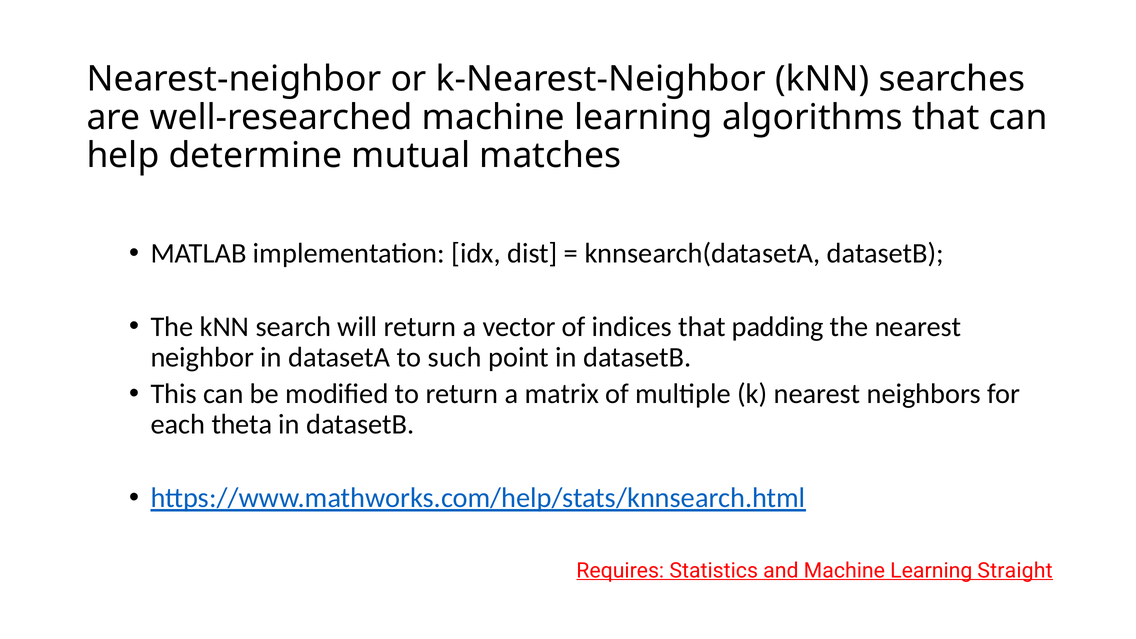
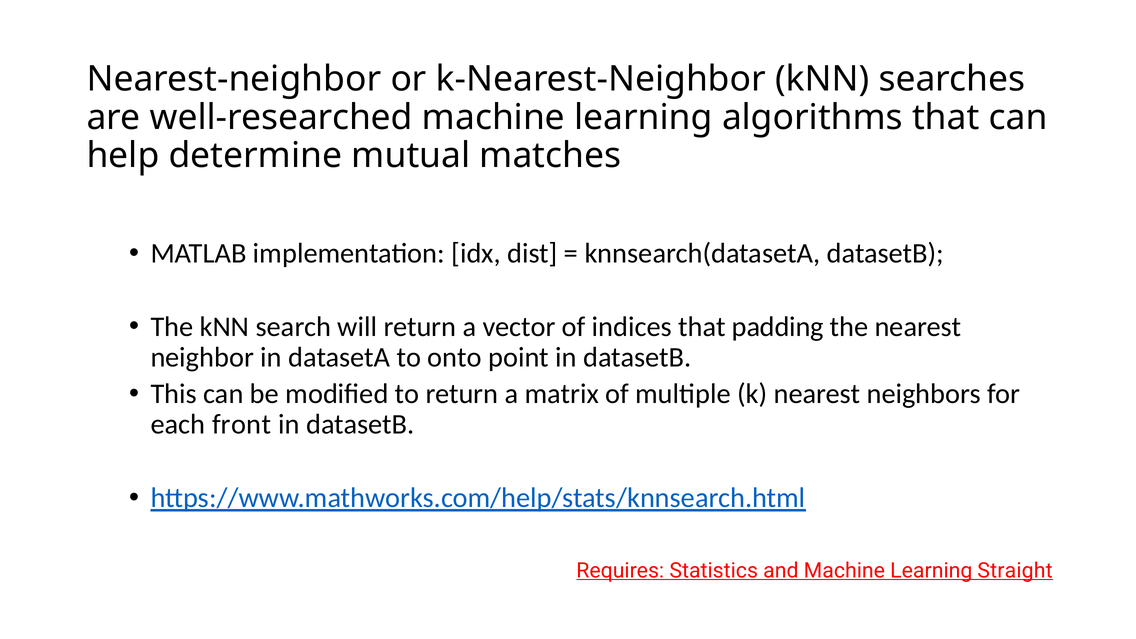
such: such -> onto (455, 357)
theta: theta -> front (242, 425)
